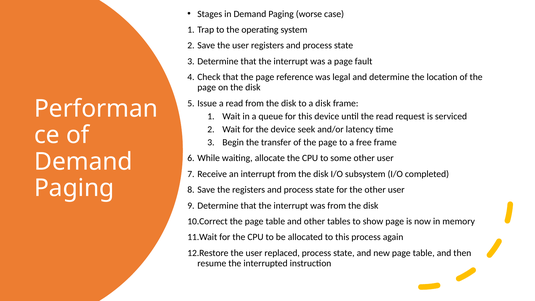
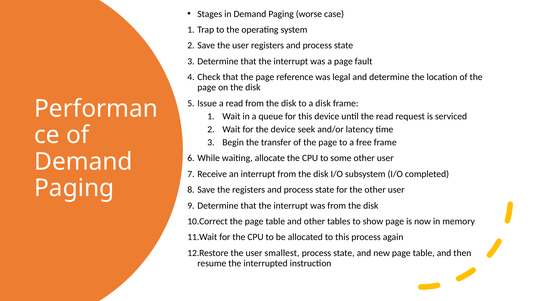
replaced: replaced -> smallest (282, 253)
